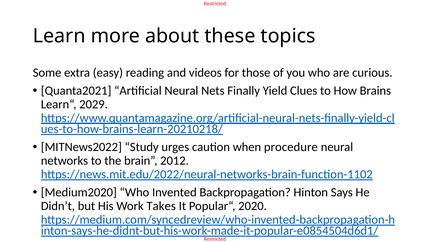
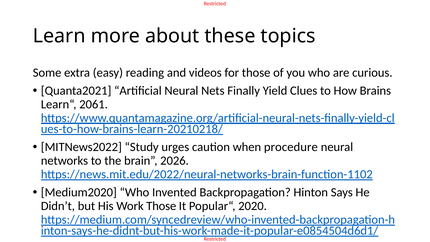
2029: 2029 -> 2061 (94, 104)
2012: 2012 -> 2026 (175, 161)
Work Takes: Takes -> Those (161, 206)
